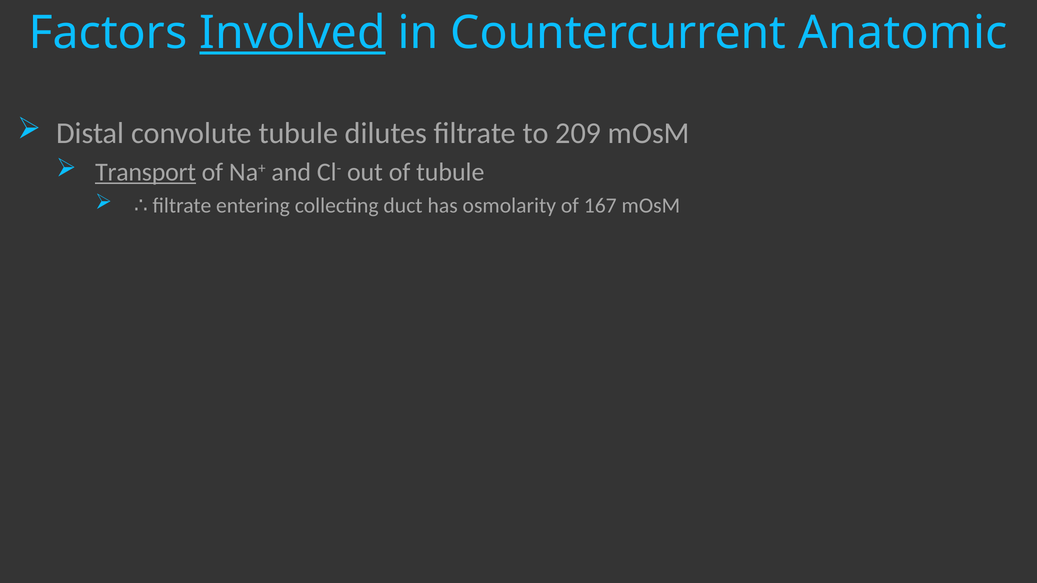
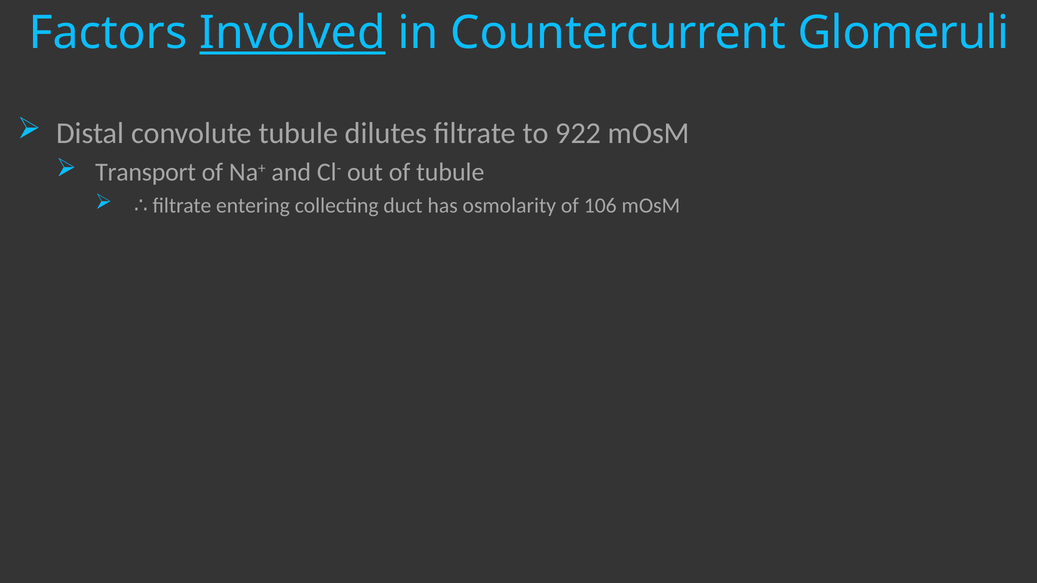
Anatomic: Anatomic -> Glomeruli (903, 33)
209: 209 -> 922 (578, 134)
Transport underline: present -> none (146, 172)
167: 167 -> 106 (600, 206)
